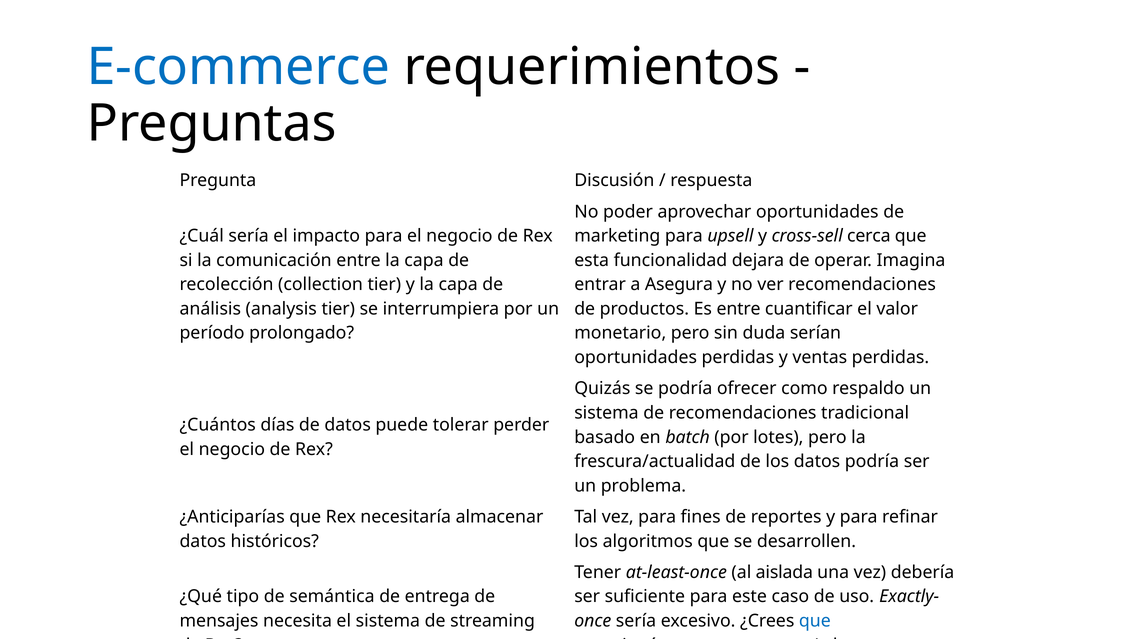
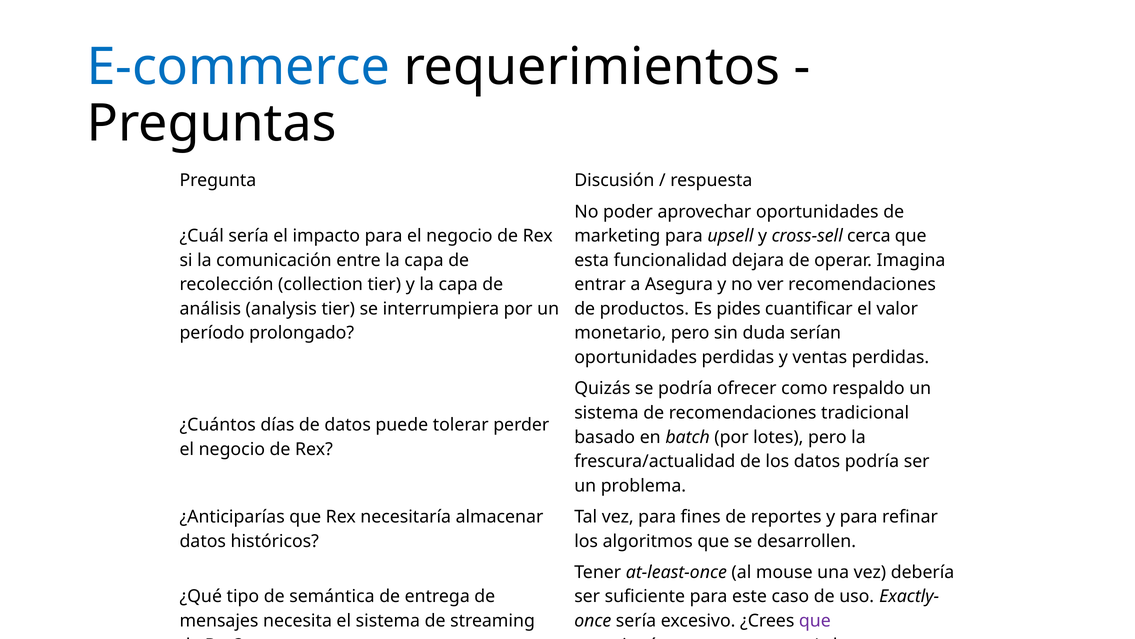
Es entre: entre -> pides (739, 309)
aislada: aislada -> mouse (784, 572)
que colour: blue -> purple (815, 620)
